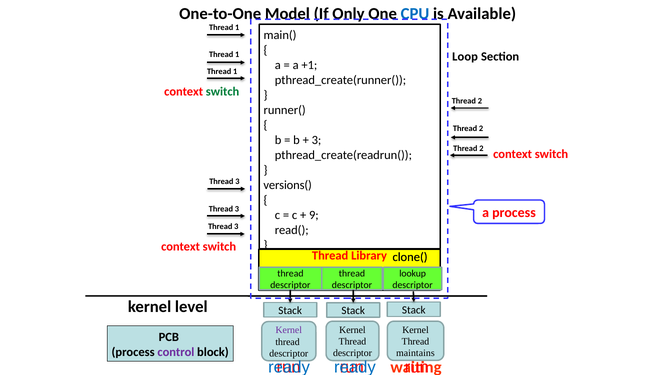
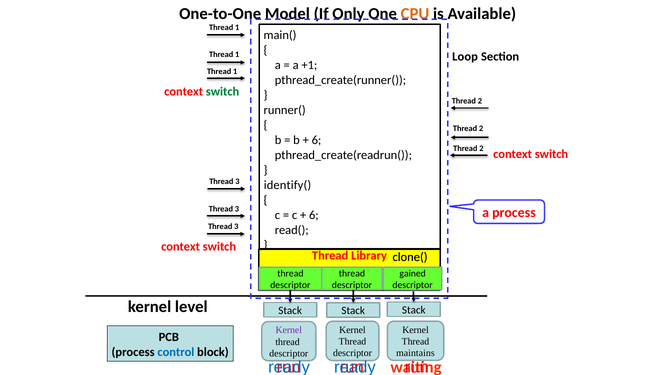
CPU colour: blue -> orange (415, 14)
3: 3 -> 6 (316, 140)
versions(: versions( -> identify( (288, 185)
9: 9 -> 6 (314, 215)
lookup: lookup -> gained (413, 273)
control colour: purple -> blue (176, 352)
